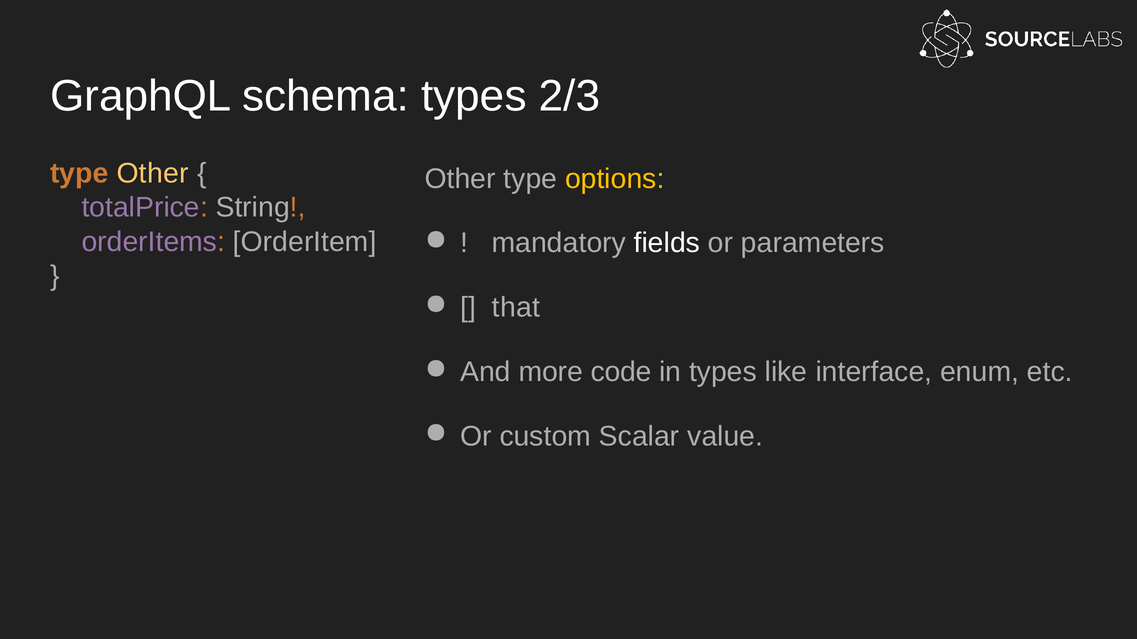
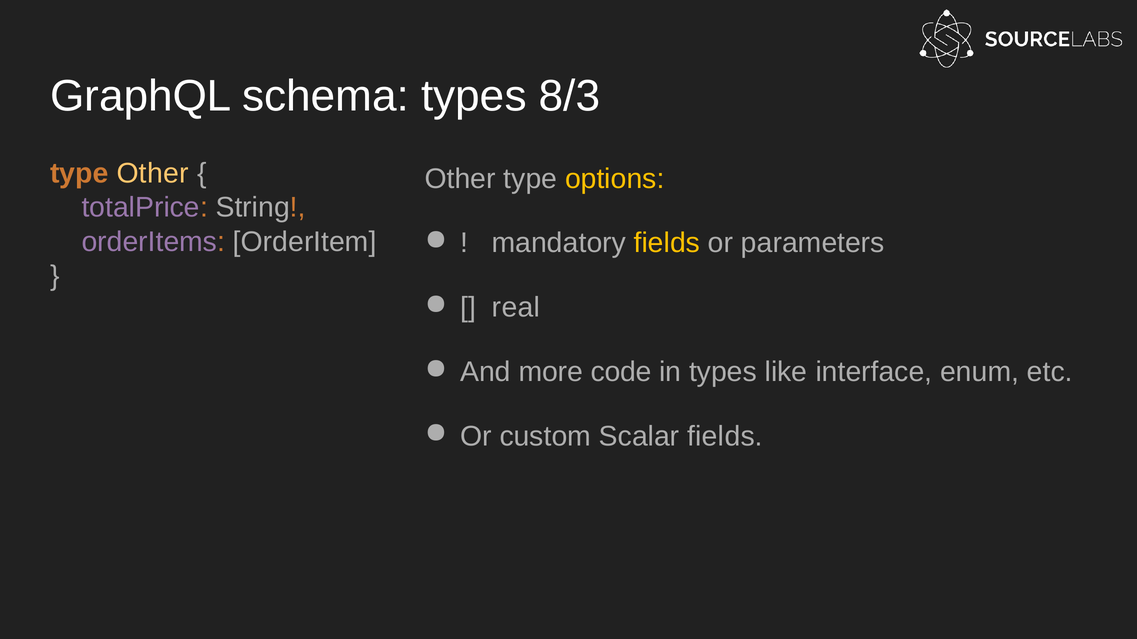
2/3: 2/3 -> 8/3 (569, 96)
fields colour: white -> yellow (667, 243)
that: that -> real (516, 308)
Scalar value: value -> fields (725, 437)
